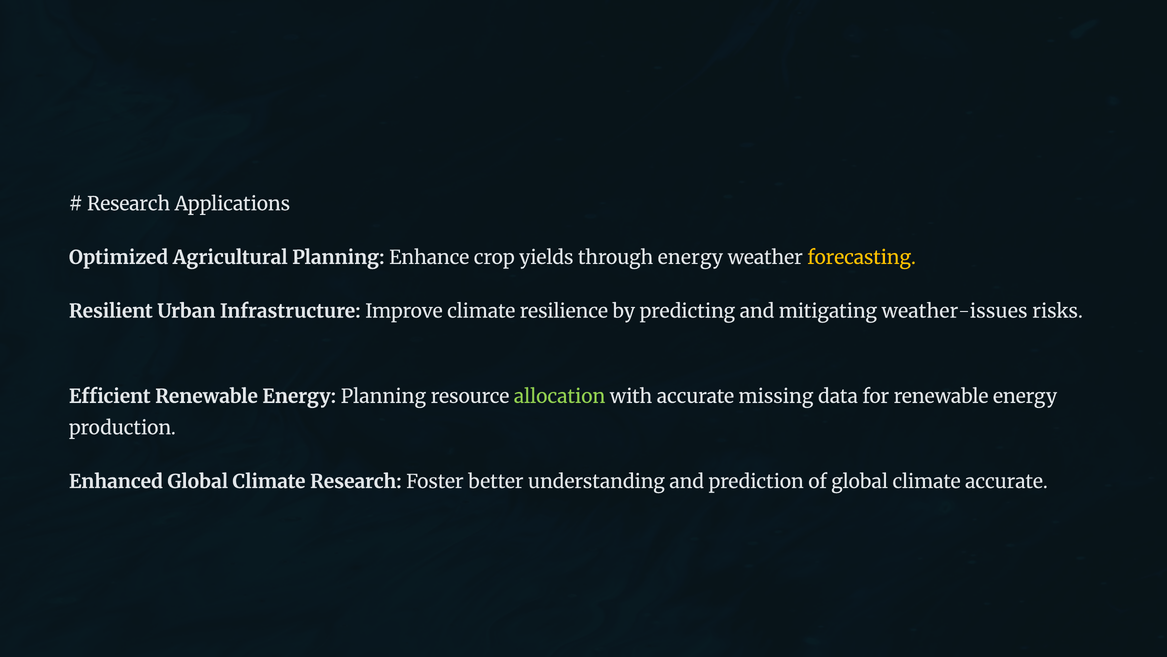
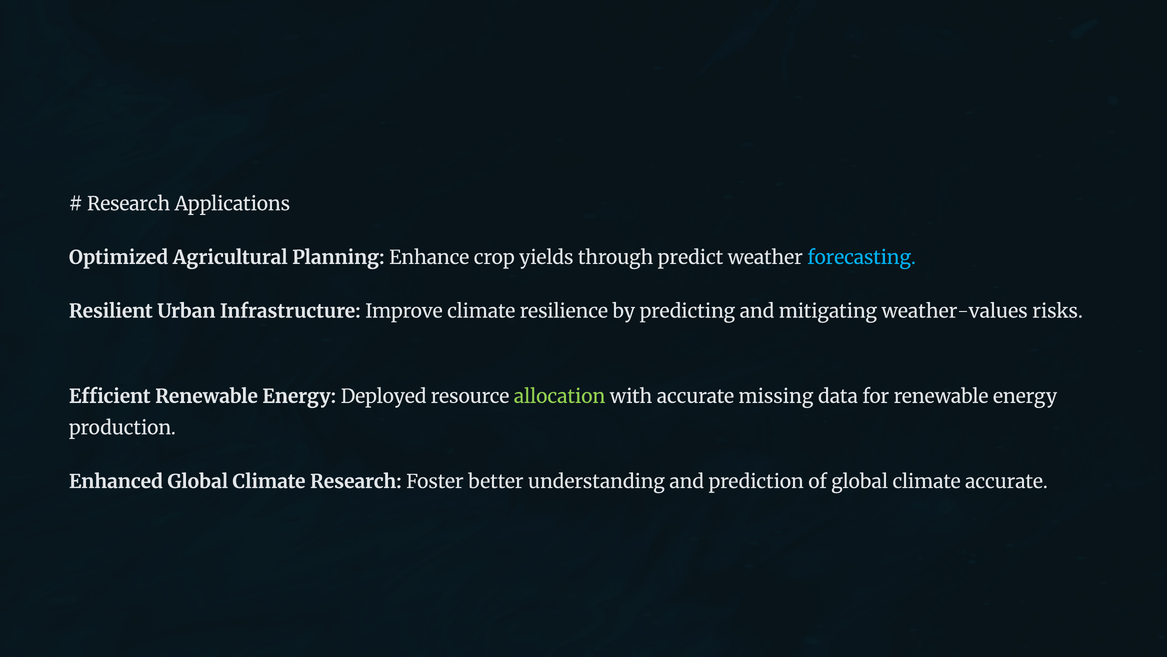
through energy: energy -> predict (690, 257)
forecasting colour: yellow -> light blue (862, 257)
weather-issues: weather-issues -> weather-values (955, 311)
Energy Planning: Planning -> Deployed (384, 396)
